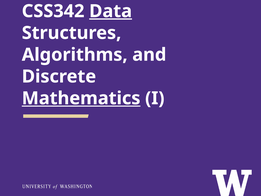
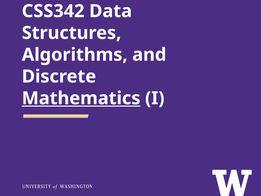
Data underline: present -> none (111, 11)
